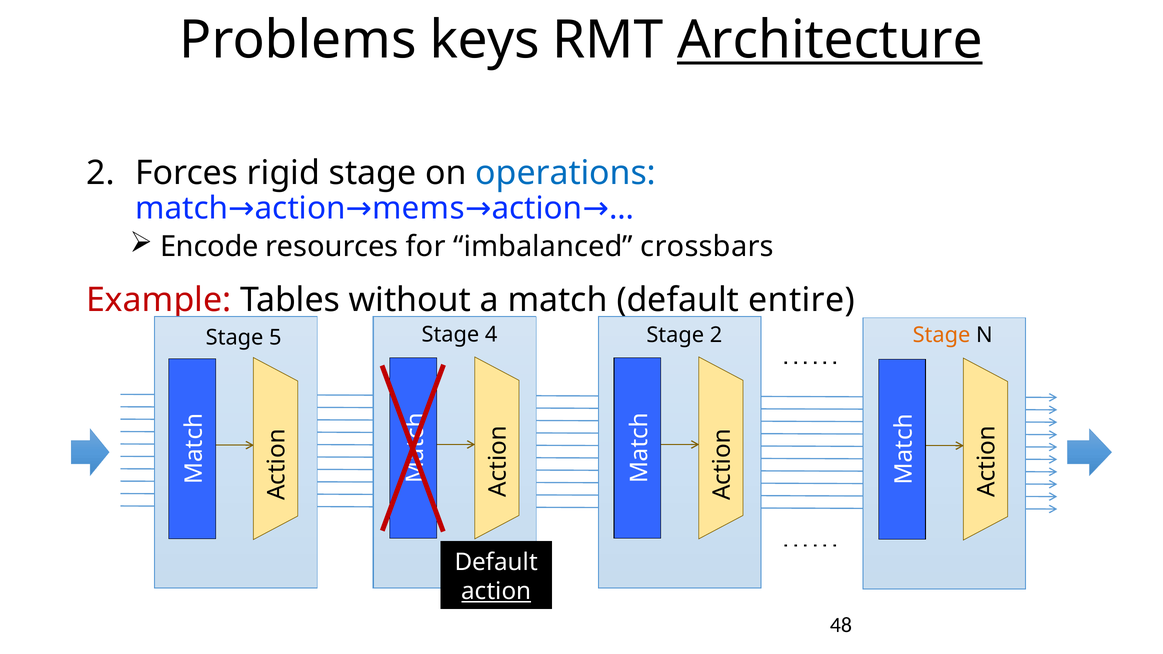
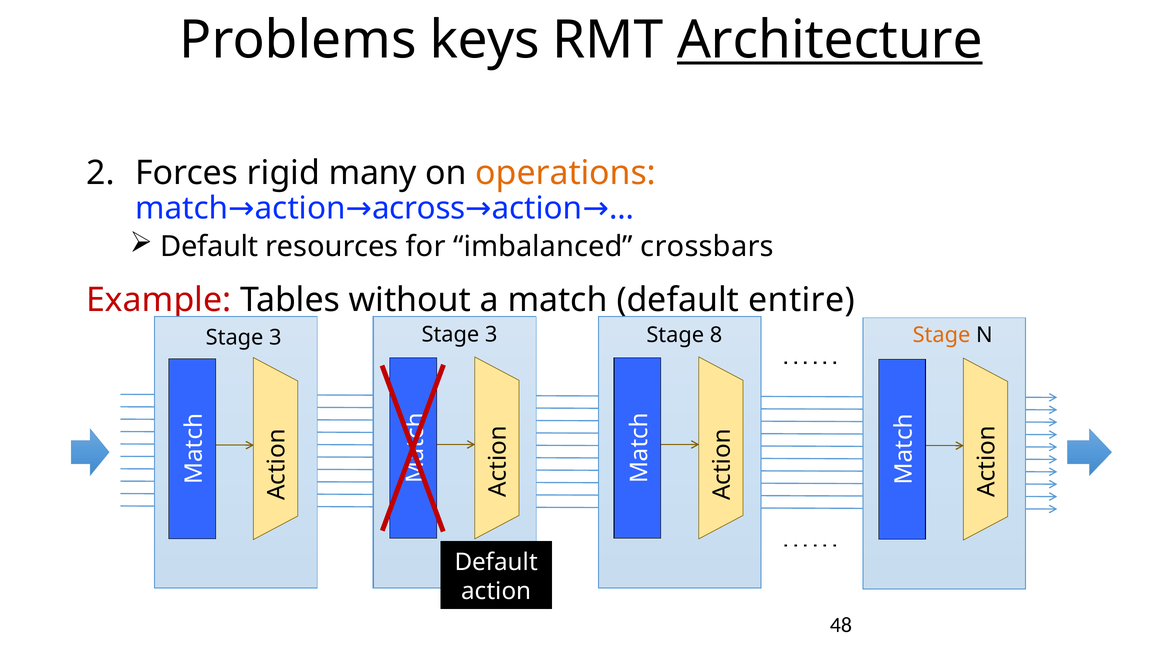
rigid stage: stage -> many (373, 173)
operations colour: blue -> orange (566, 173)
mems: mems -> across (419, 208)
Encode: Encode -> Default (209, 247)
5: 5 -> 3 (275, 338)
4: 4 -> 3 (491, 335)
Stage 2: 2 -> 8 (716, 335)
action underline: present -> none (496, 591)
